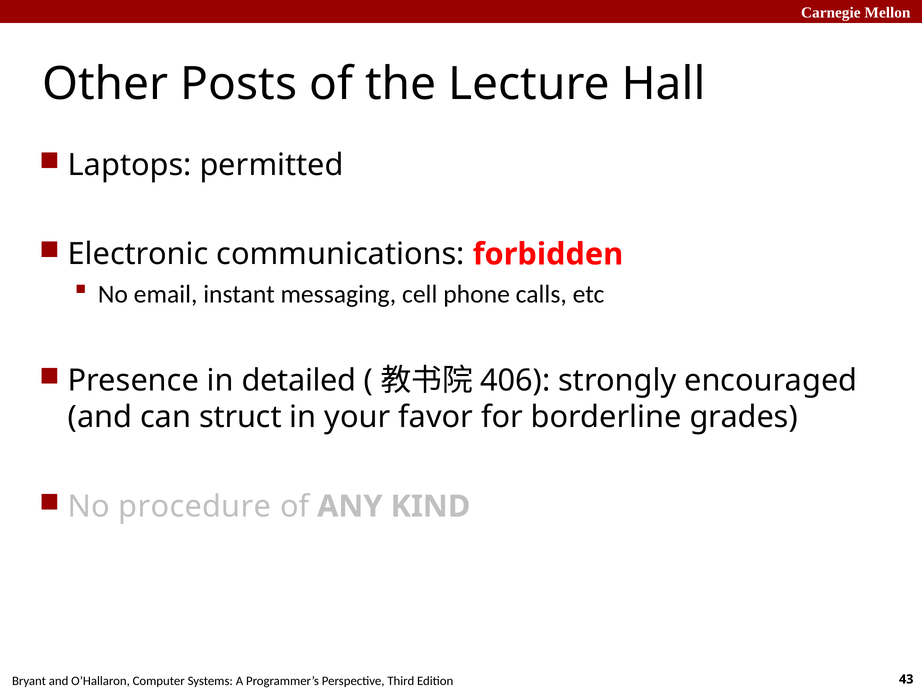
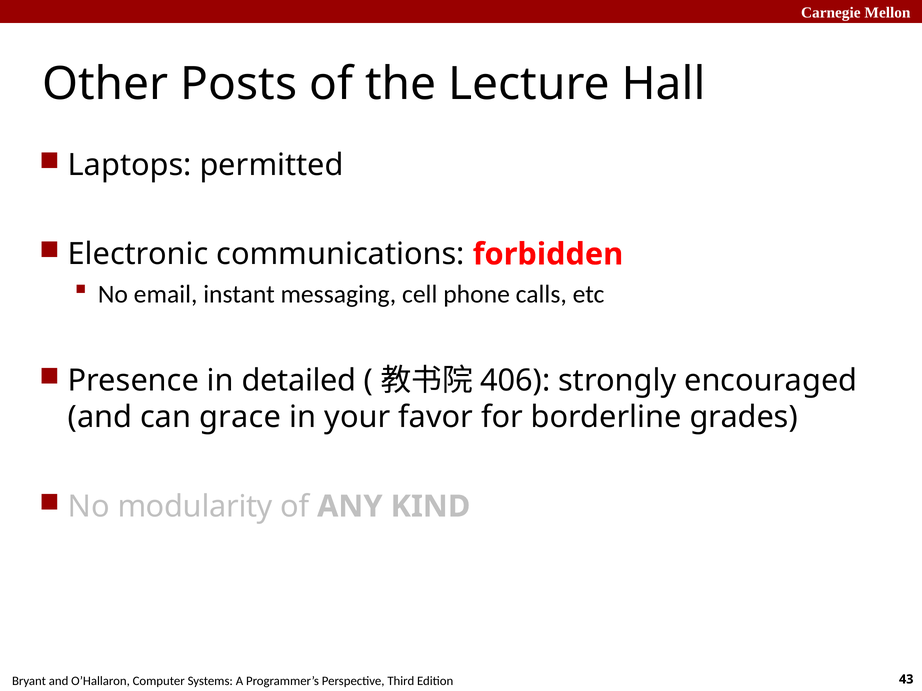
struct: struct -> grace (240, 418)
procedure: procedure -> modularity (195, 507)
